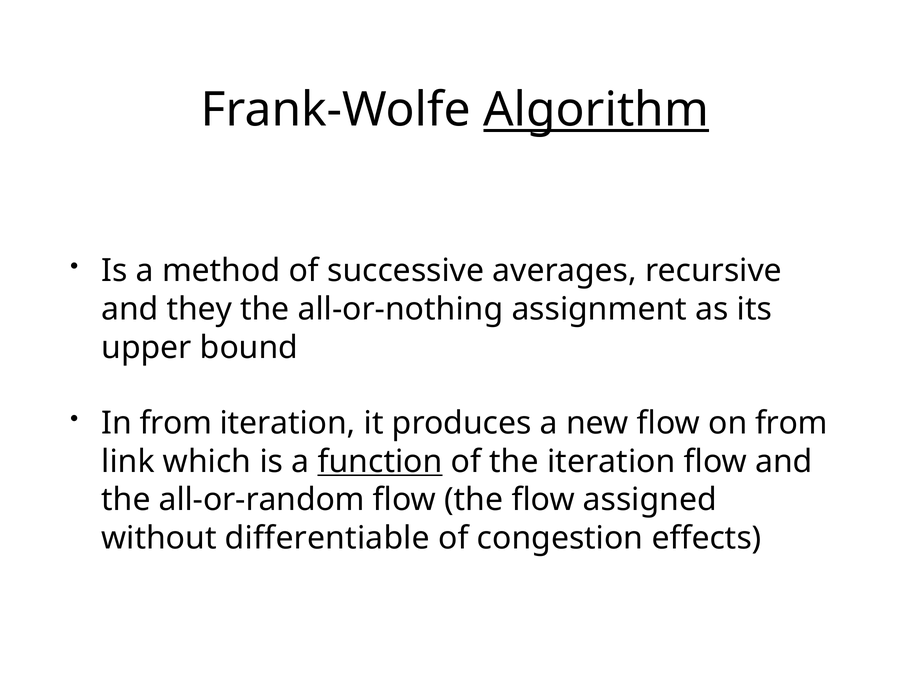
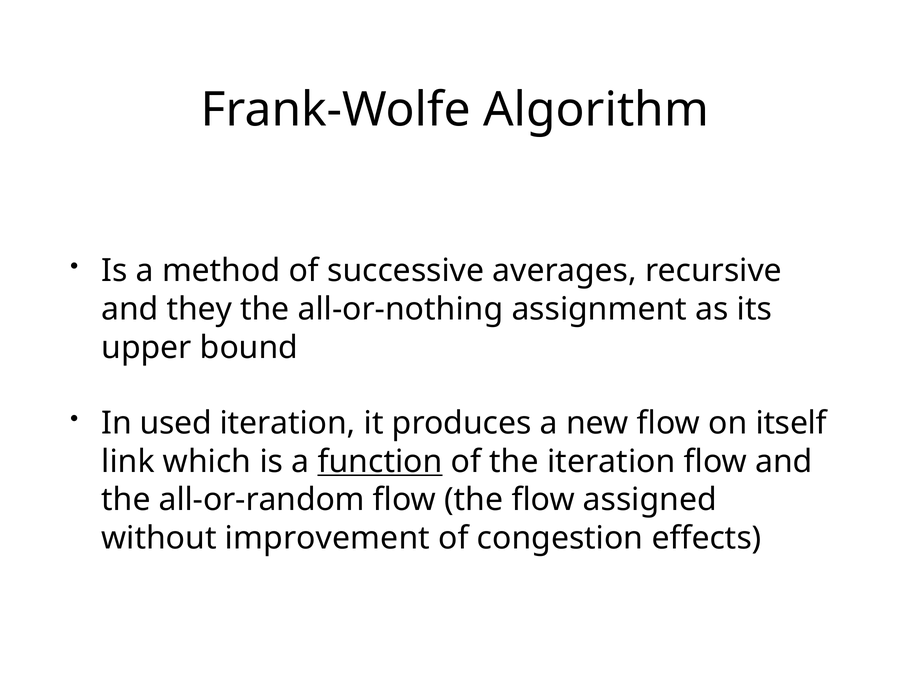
Algorithm underline: present -> none (596, 110)
In from: from -> used (176, 423)
on from: from -> itself (791, 423)
differentiable: differentiable -> improvement (327, 539)
